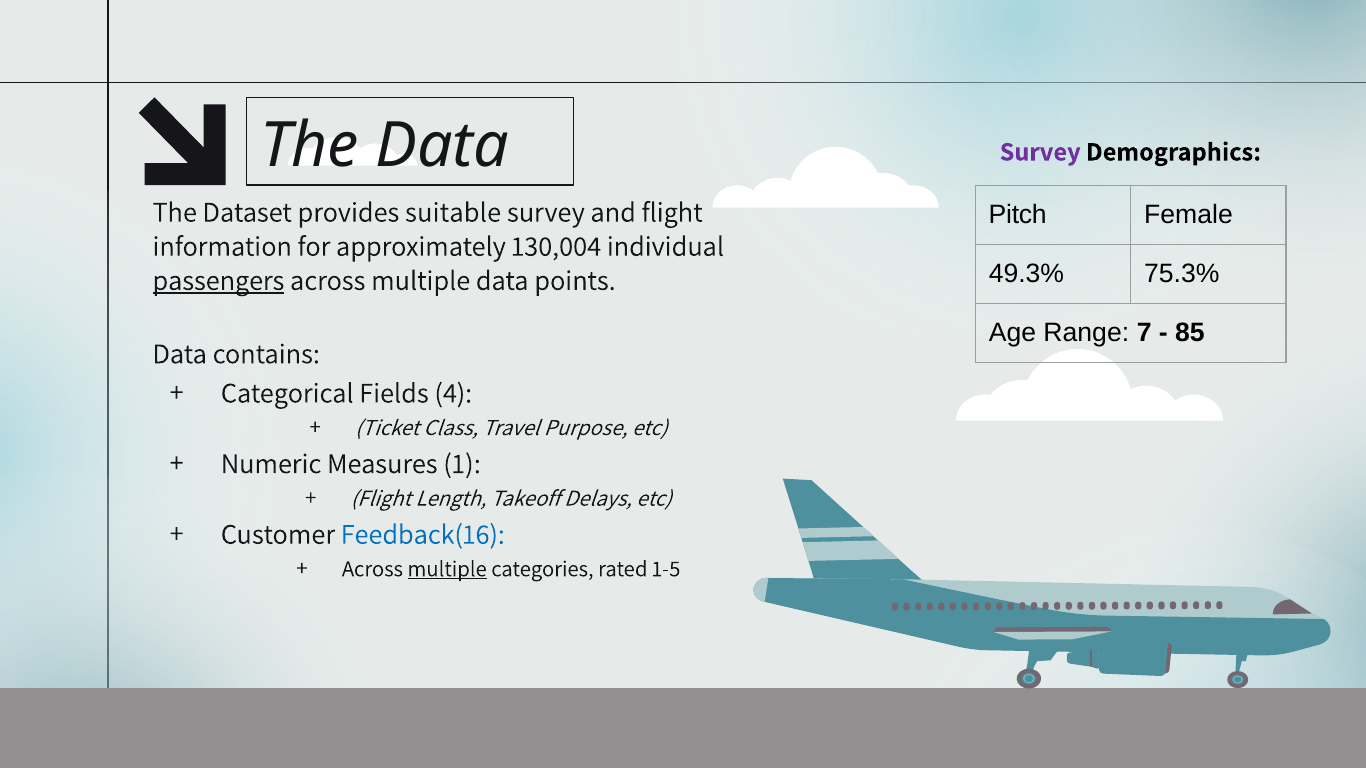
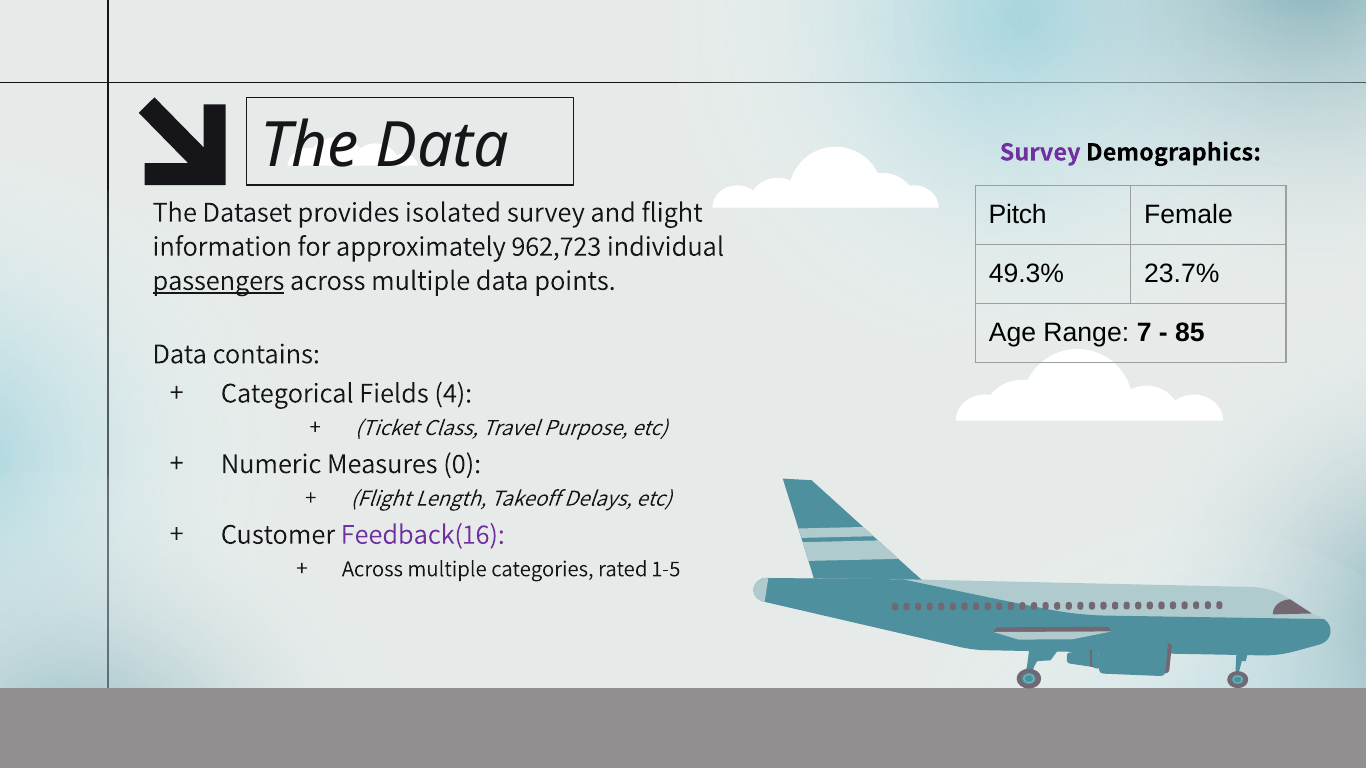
suitable: suitable -> isolated (453, 212)
130,004: 130,004 -> 962,723 (556, 246)
75.3%: 75.3% -> 23.7% (1182, 274)
1: 1 -> 0 (462, 464)
Feedback(16 colour: blue -> purple (423, 535)
multiple underline: present -> none (447, 569)
